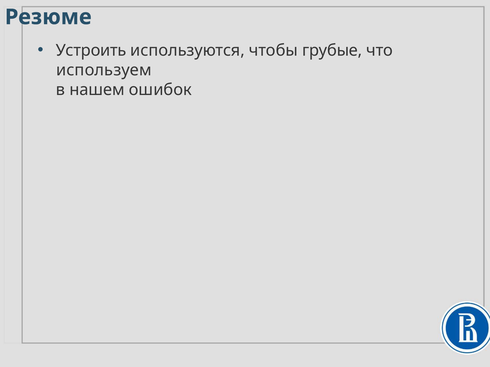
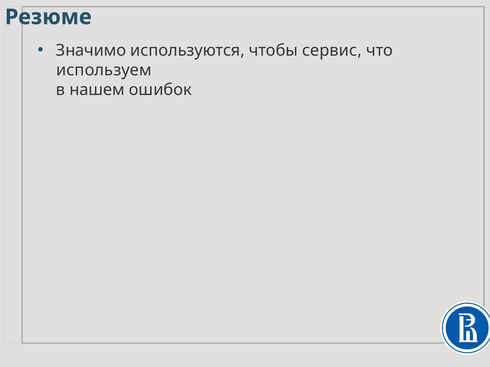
Устроить: Устроить -> Значимо (91, 51)
грубые: грубые -> сервис (332, 51)
